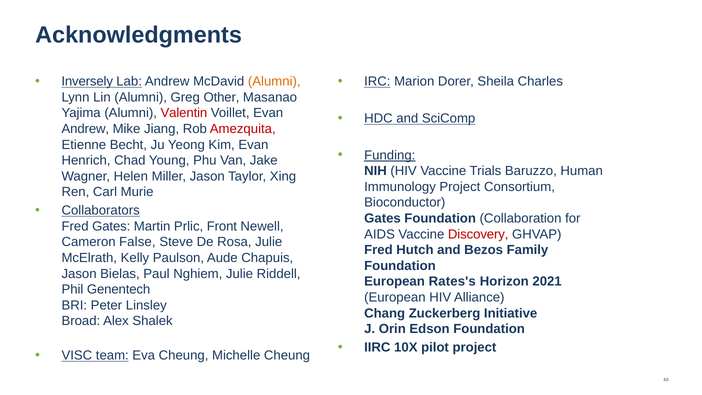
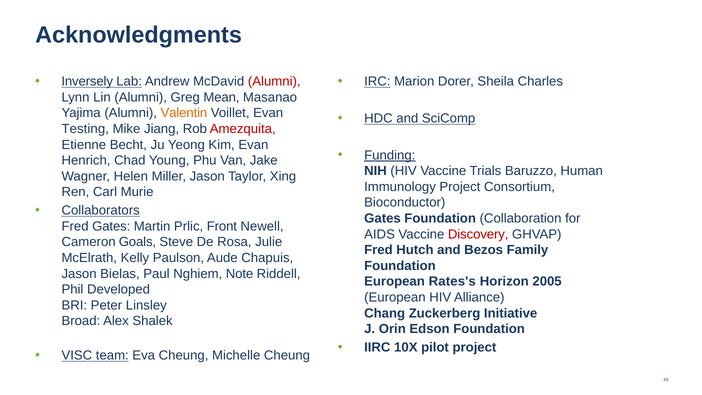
Alumni colour: orange -> red (274, 81)
Other: Other -> Mean (221, 97)
Valentin colour: red -> orange (184, 113)
Andrew: Andrew -> Testing (85, 129)
False: False -> Goals (137, 242)
Nghiem Julie: Julie -> Note (240, 274)
2021: 2021 -> 2005 (547, 282)
Genentech: Genentech -> Developed (119, 289)
